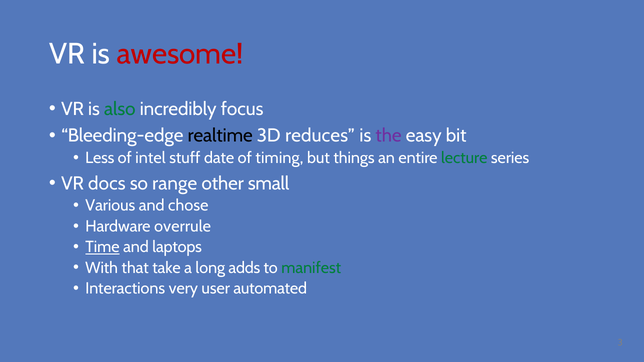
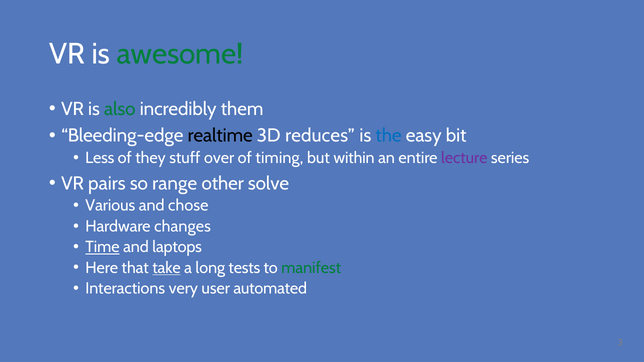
awesome colour: red -> green (180, 54)
focus: focus -> them (242, 109)
the colour: purple -> blue (389, 136)
intel: intel -> they (151, 158)
date: date -> over (219, 158)
things: things -> within (354, 158)
lecture colour: green -> purple (464, 158)
docs: docs -> pairs (107, 184)
small: small -> solve (269, 184)
overrule: overrule -> changes (183, 227)
With: With -> Here (102, 268)
take underline: none -> present (166, 268)
adds: adds -> tests (244, 268)
